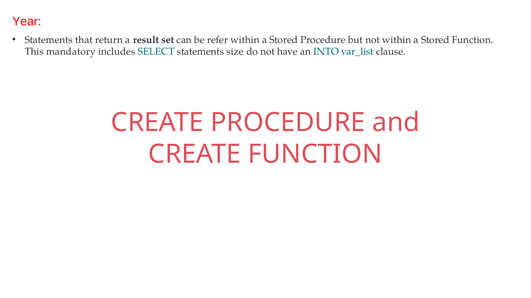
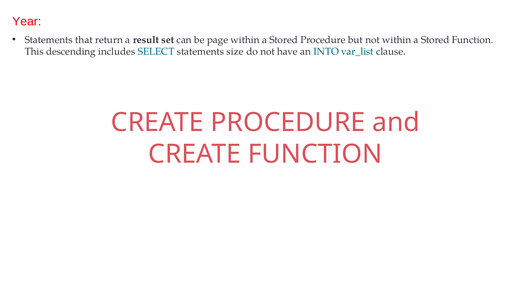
refer: refer -> page (218, 40)
mandatory: mandatory -> descending (71, 52)
